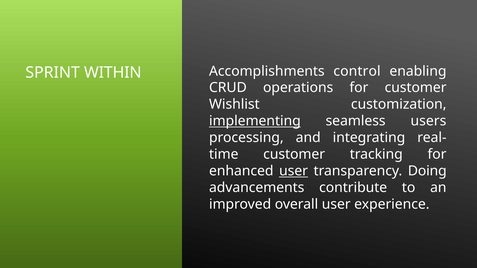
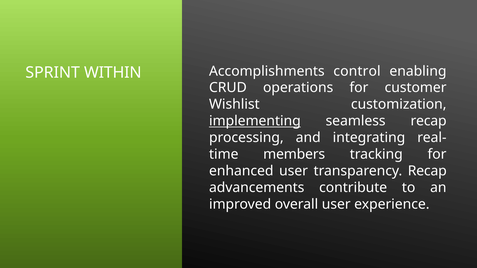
seamless users: users -> recap (429, 121)
customer: customer -> members (294, 154)
user underline: present -> none (294, 171)
transparency Doing: Doing -> Recap (427, 171)
